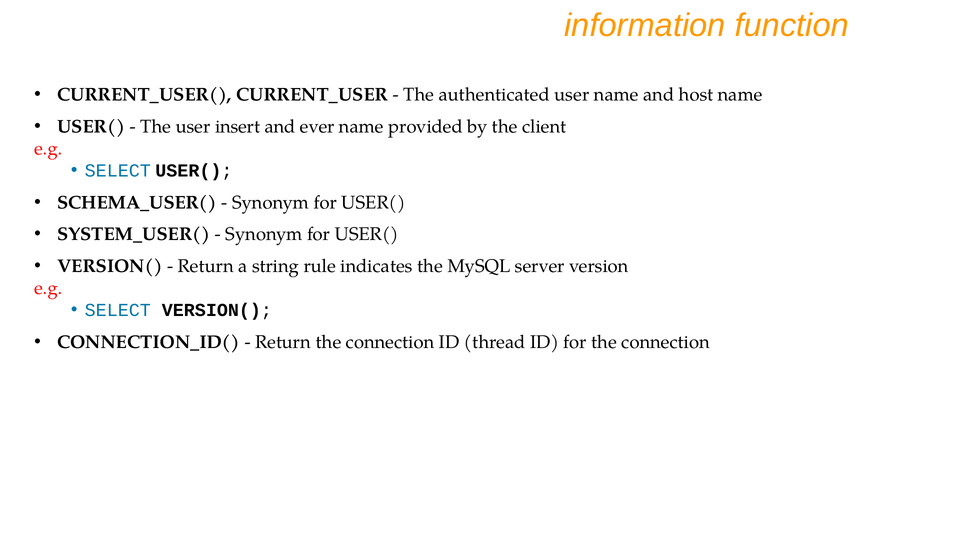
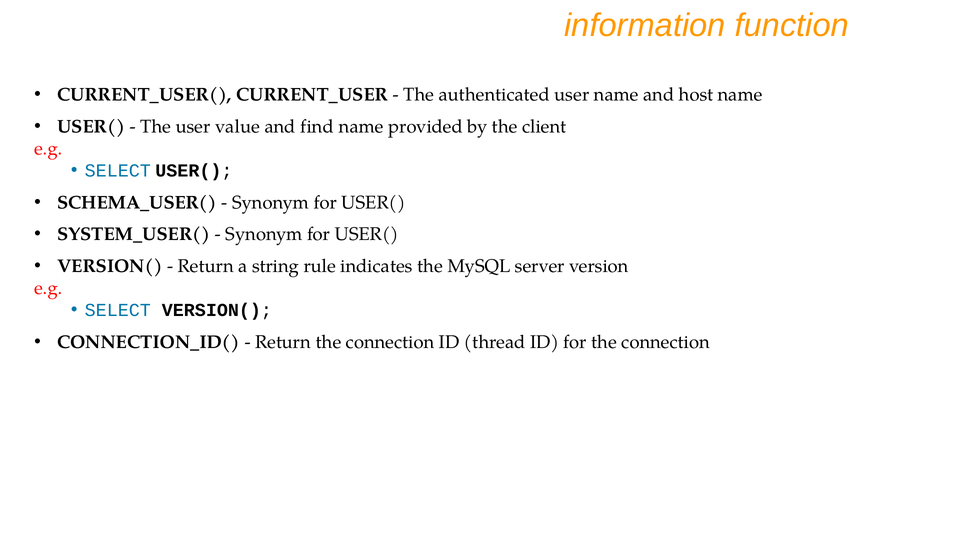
insert: insert -> value (237, 127)
ever: ever -> find (317, 127)
